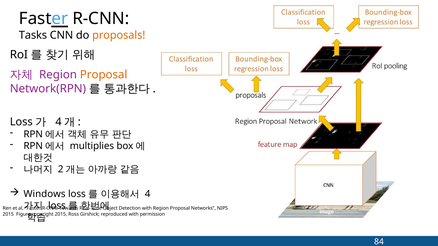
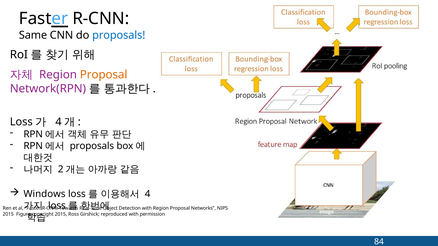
Tasks: Tasks -> Same (33, 35)
proposals colour: orange -> blue (119, 35)
multiplies: multiplies -> proposals (92, 146)
